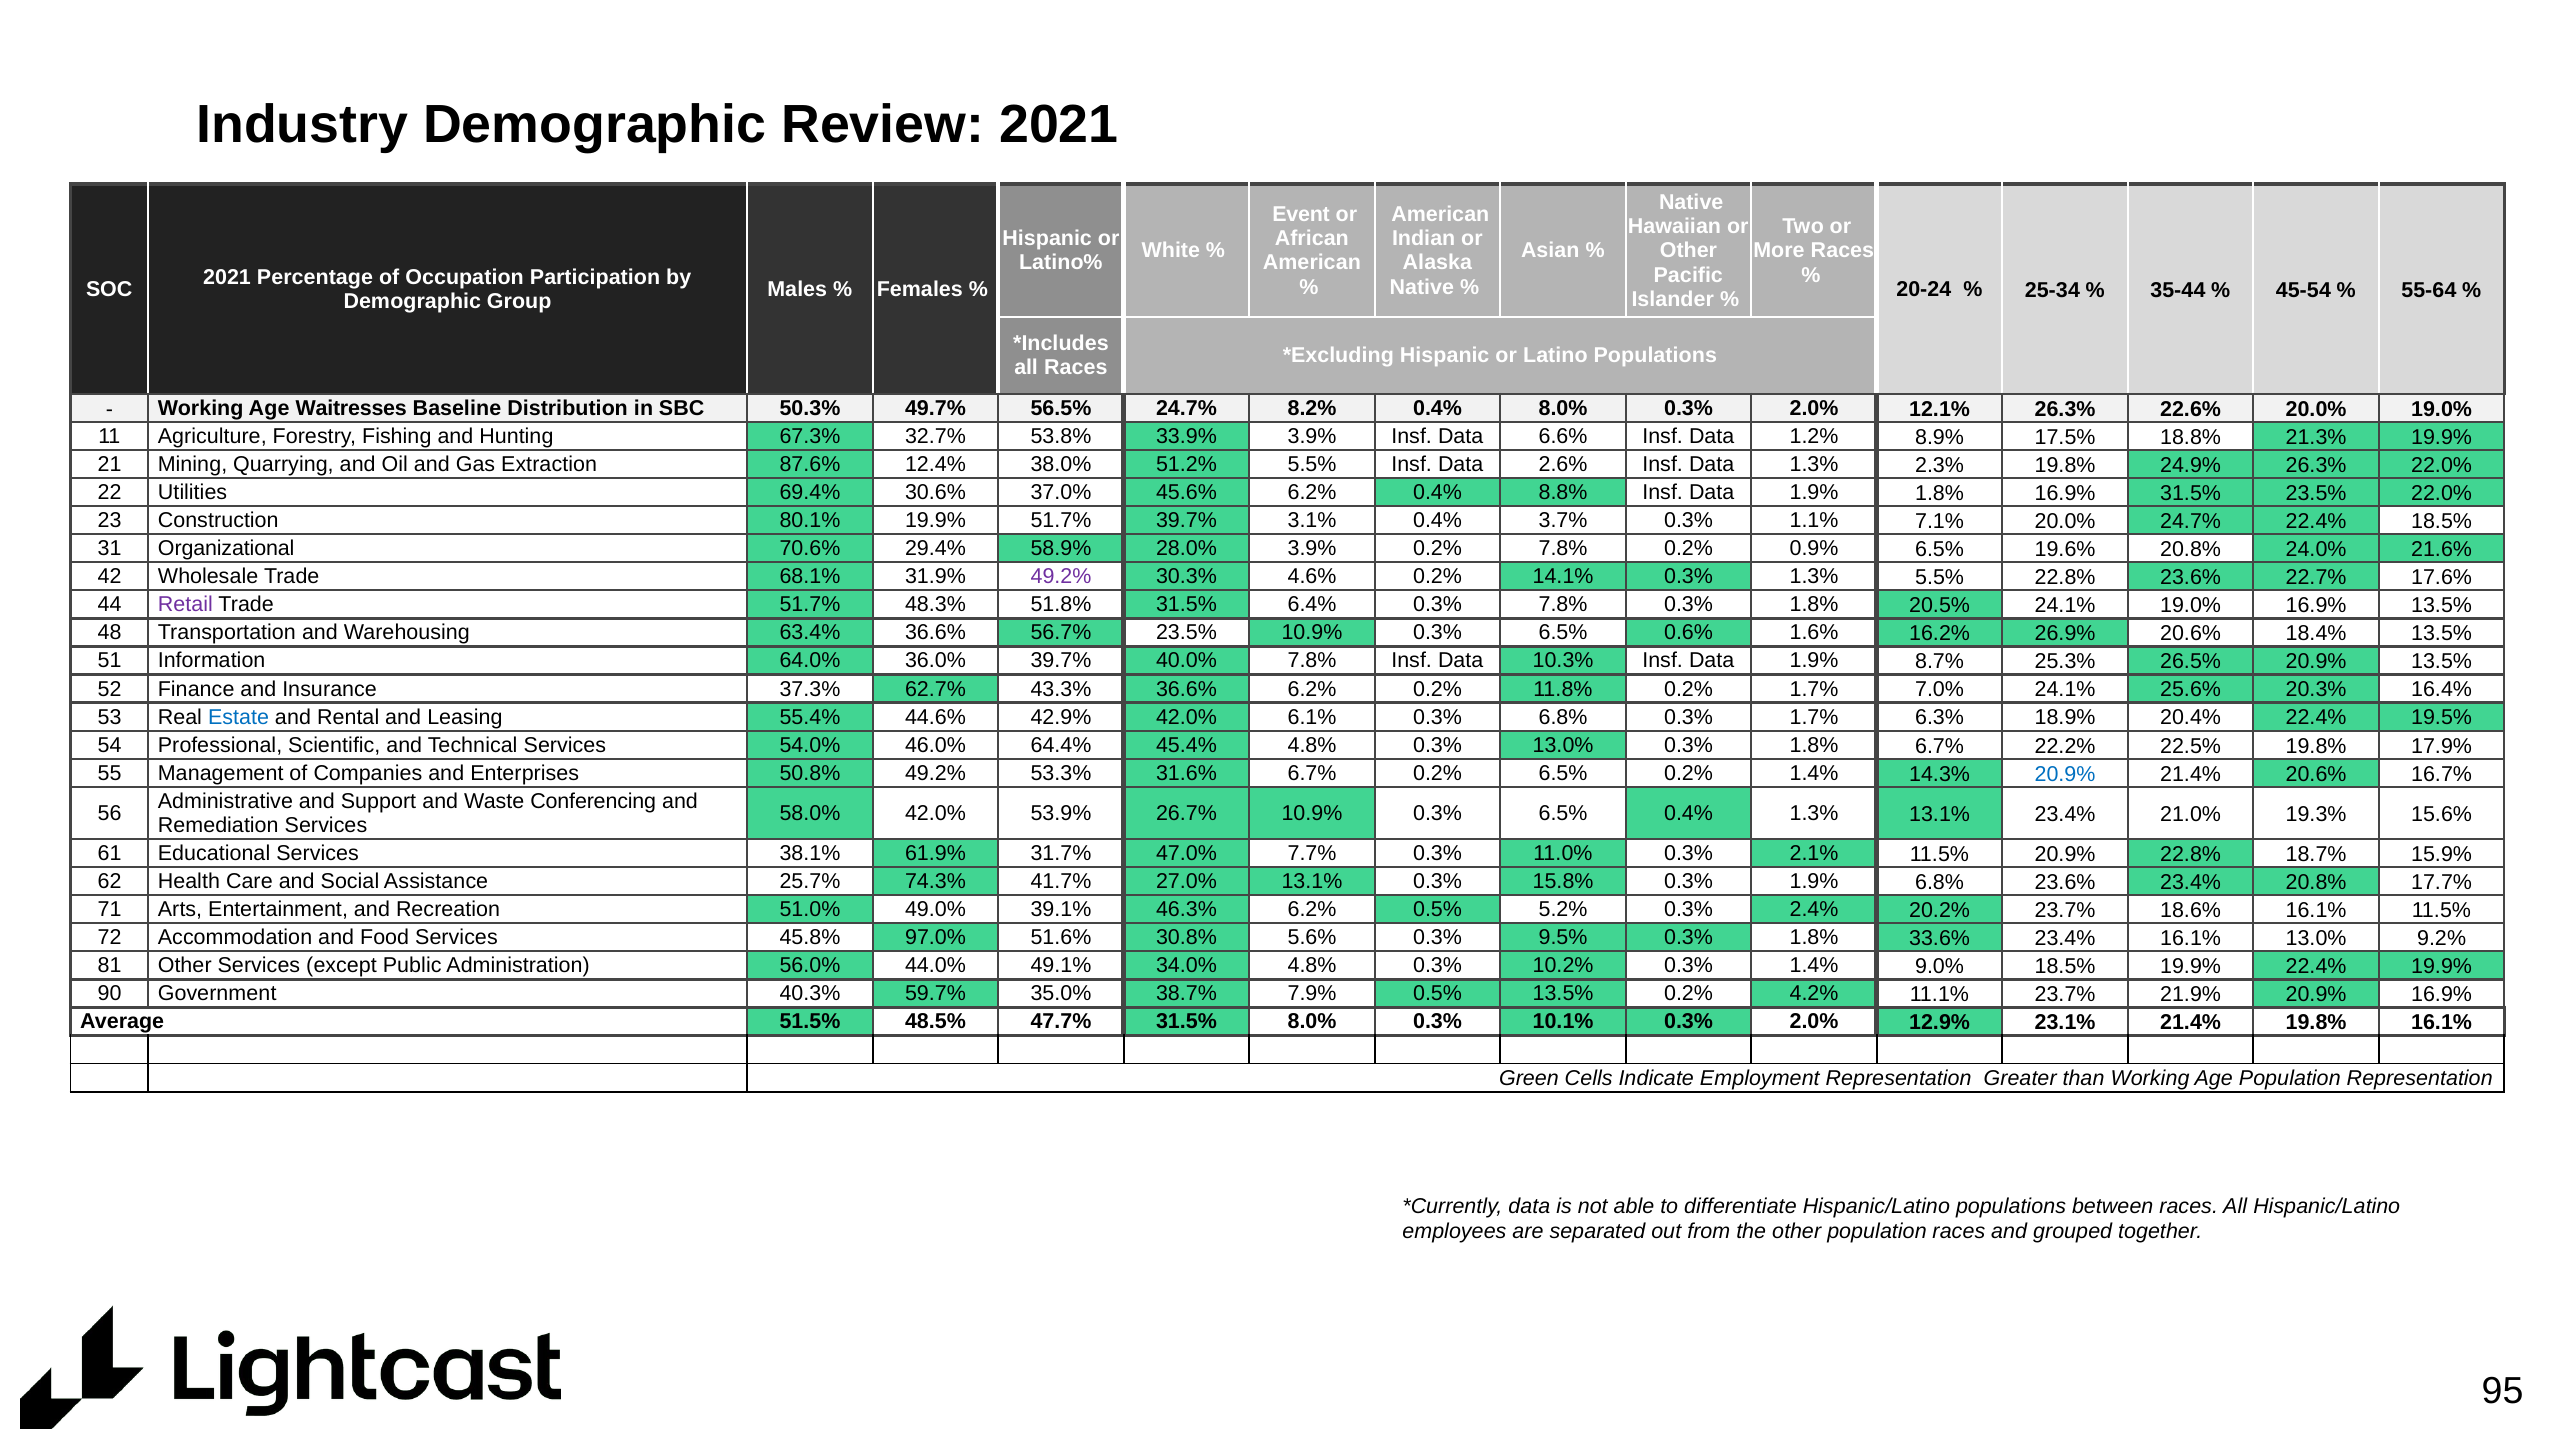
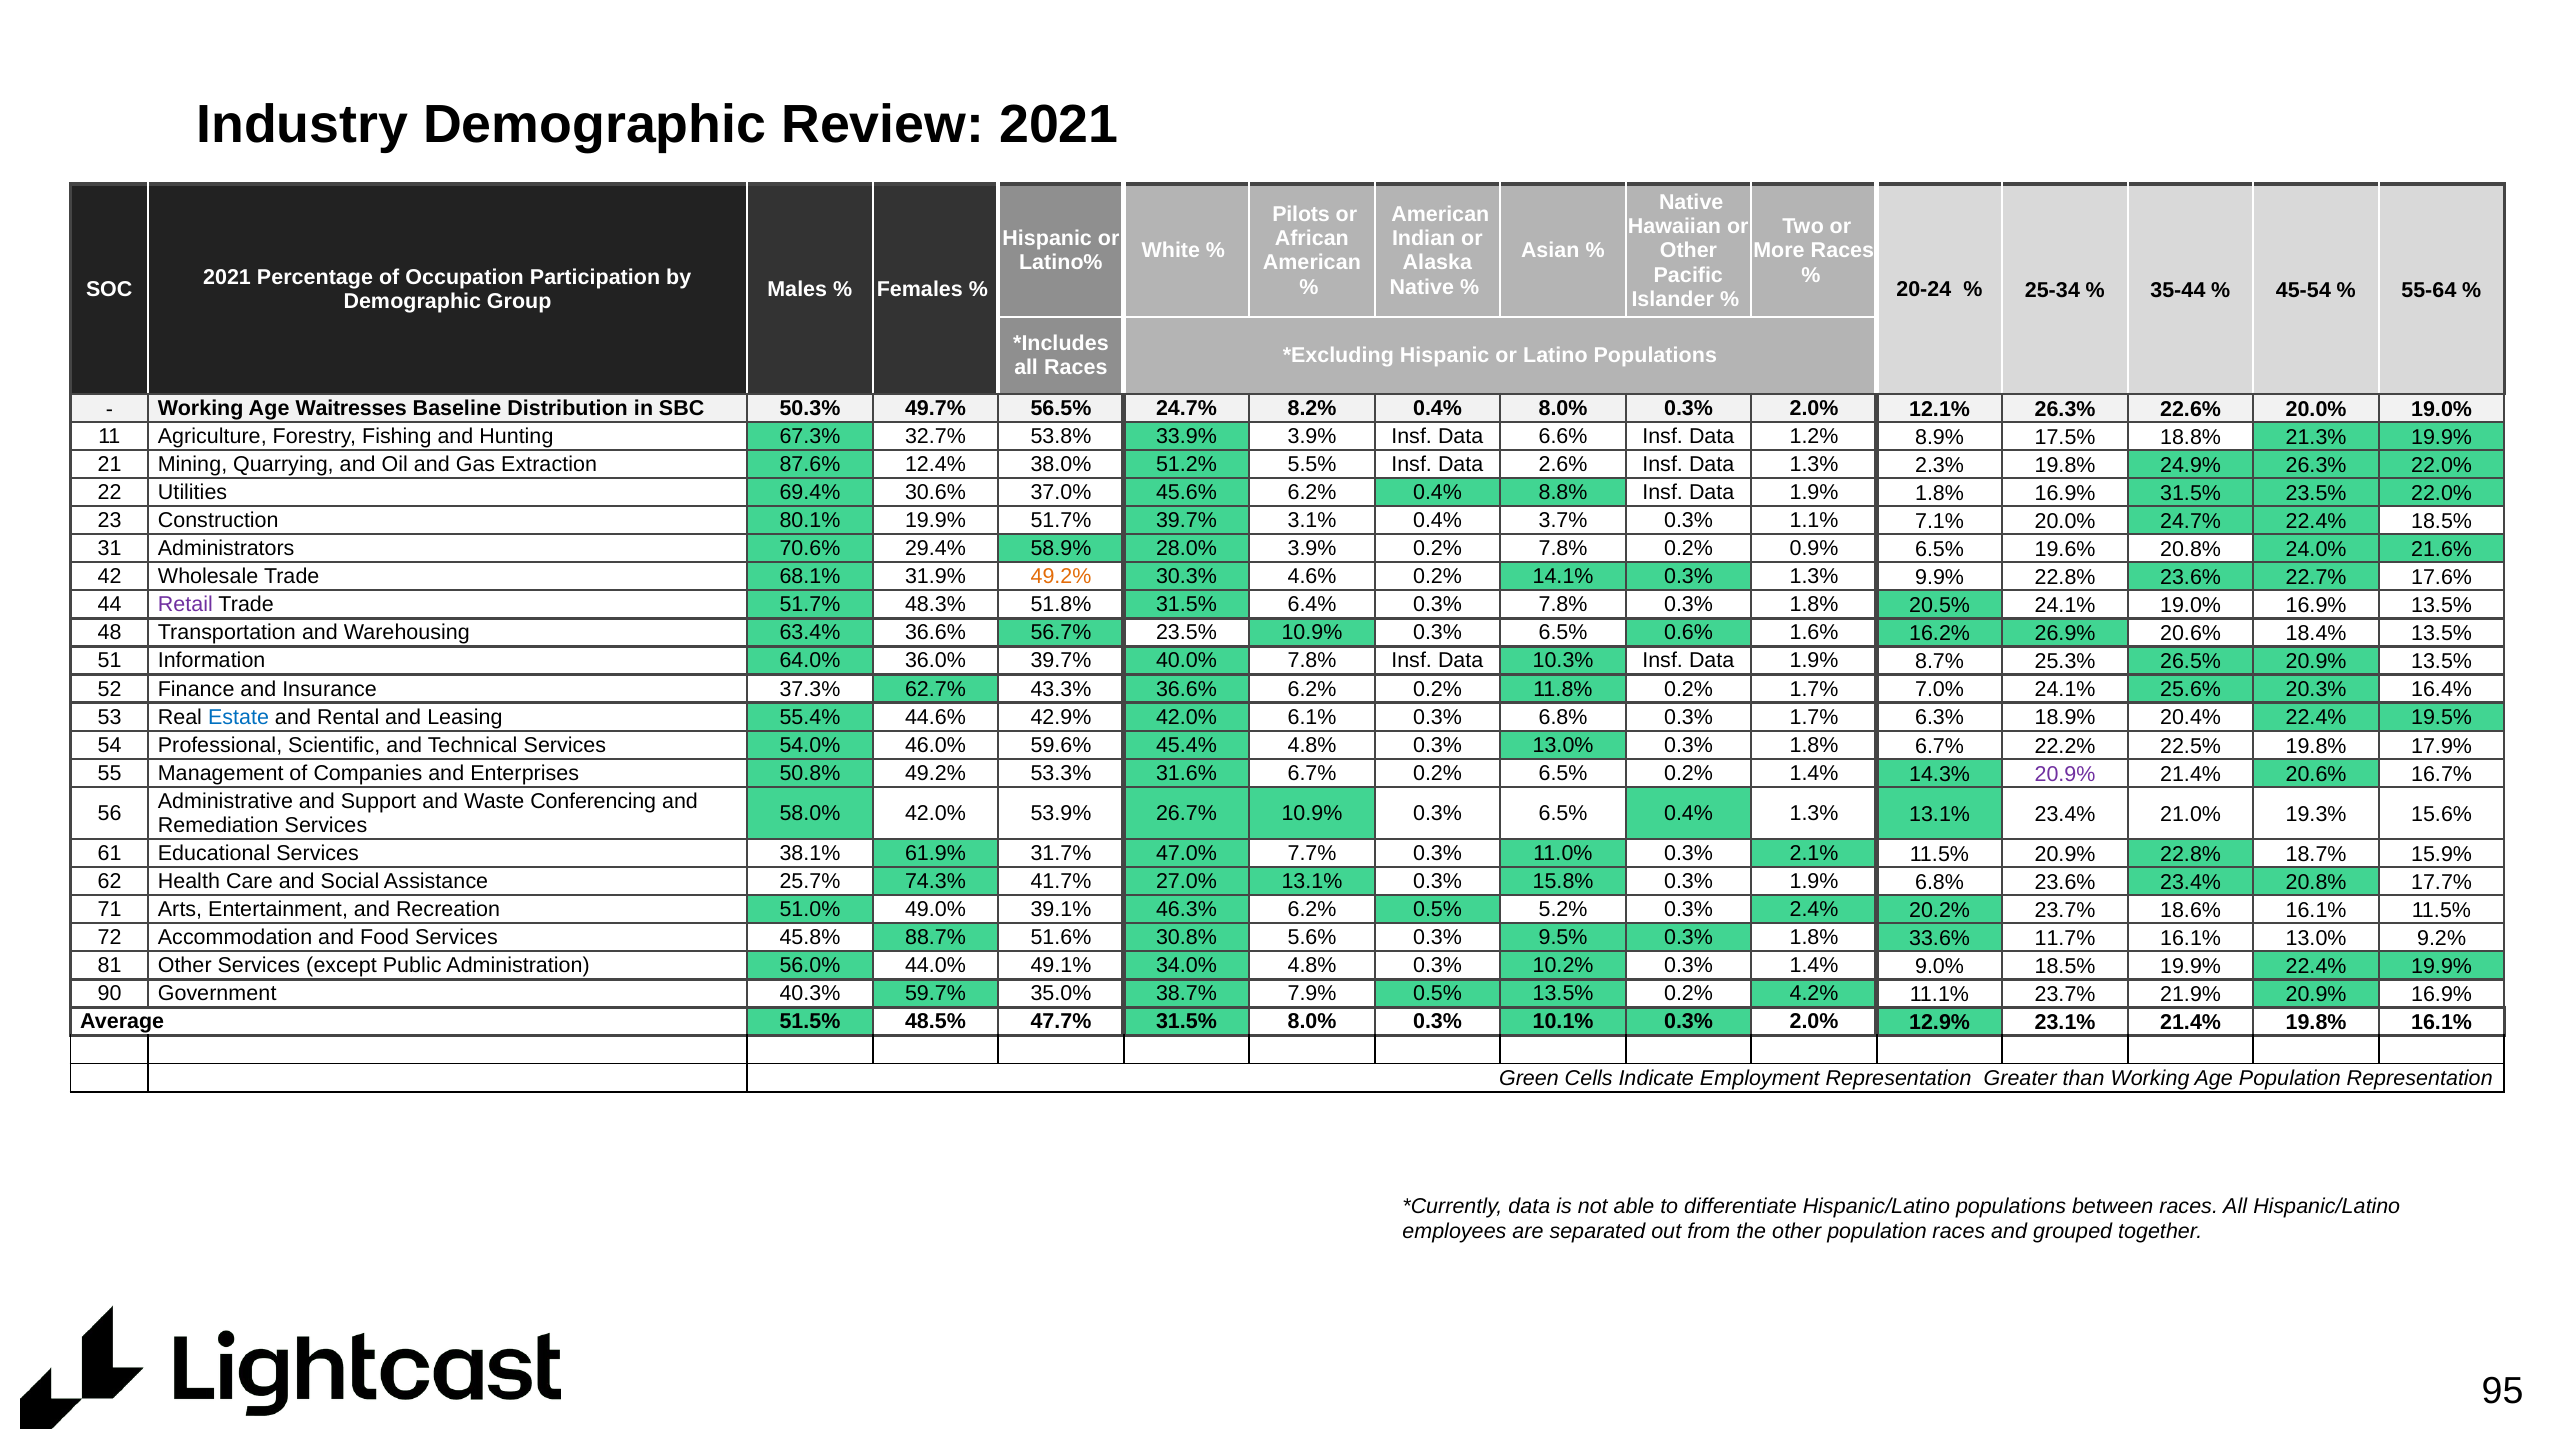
Event: Event -> Pilots (1301, 214)
Organizational: Organizational -> Administrators (226, 549)
49.2% colour: purple -> orange (1061, 577)
1.3% 5.5%: 5.5% -> 9.9% (1940, 578)
64.4%: 64.4% -> 59.6% (1061, 745)
20.9% colour: blue -> purple (2065, 774)
97.0%: 97.0% -> 88.7% (935, 938)
33.6% 23.4%: 23.4% -> 11.7% (2065, 939)
